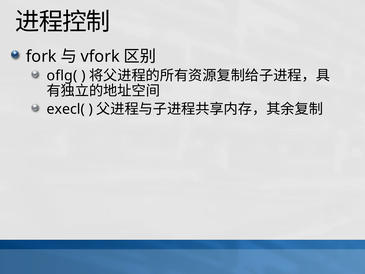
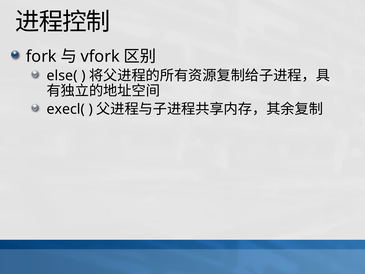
oflg(: oflg( -> else( (62, 76)
